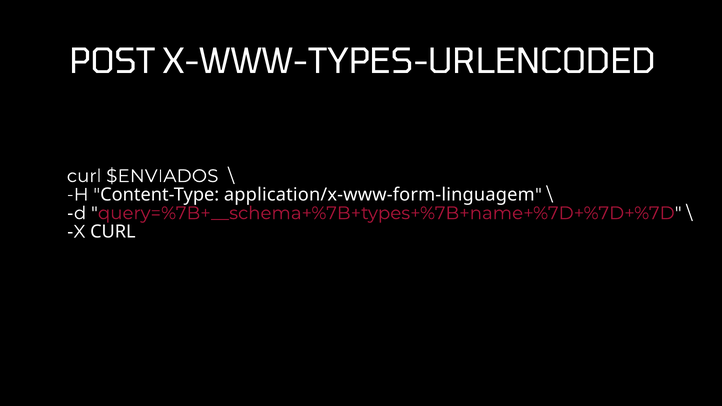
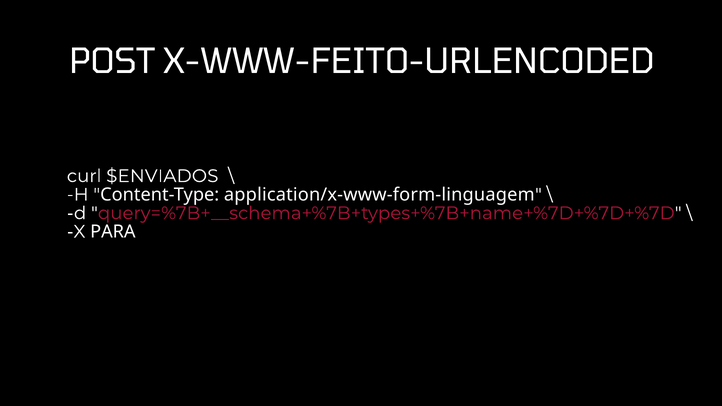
X-WWW-TYPES-URLENCODED: X-WWW-TYPES-URLENCODED -> X-WWW-FEITO-URLENCODED (409, 62)
X CURL: CURL -> PARA (113, 232)
